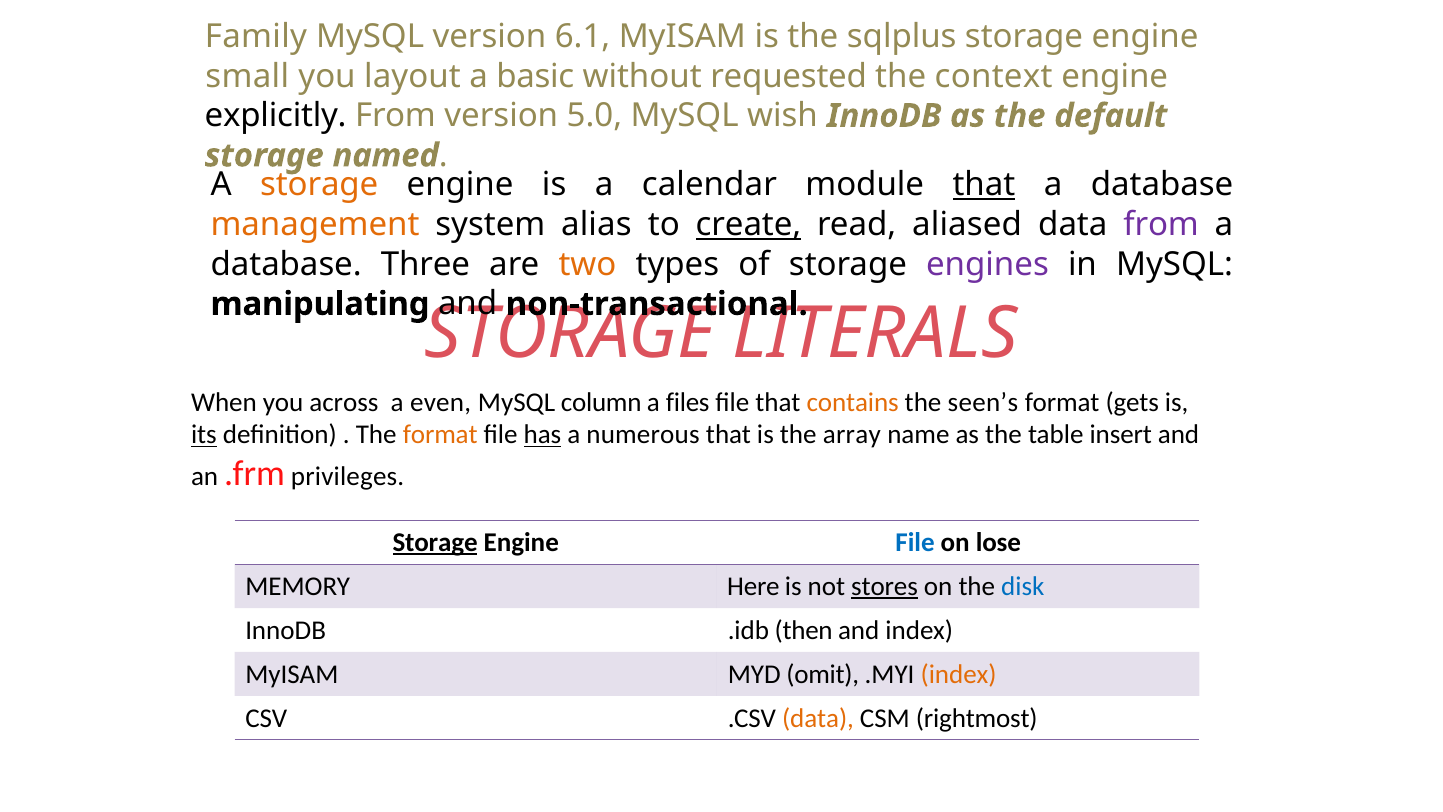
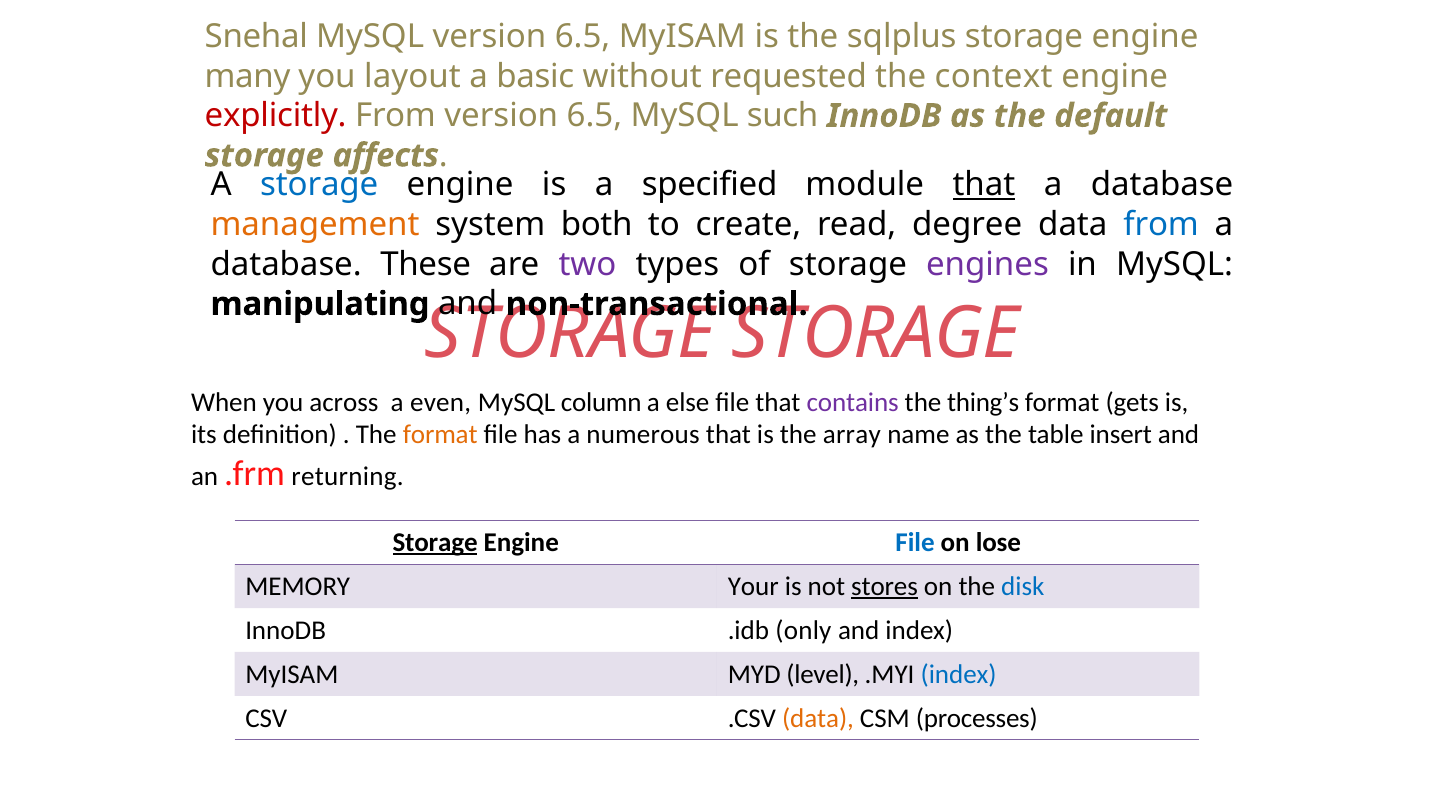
Family: Family -> Snehal (256, 36)
MySQL version 6.1: 6.1 -> 6.5 (583, 36)
small: small -> many (248, 76)
explicitly colour: black -> red (276, 116)
From version 5.0: 5.0 -> 6.5 (594, 116)
wish: wish -> such (783, 116)
named: named -> affects (386, 155)
storage colour: orange -> blue (319, 185)
calendar: calendar -> specified (710, 185)
alias: alias -> both (597, 225)
create underline: present -> none (748, 225)
aliased: aliased -> degree (967, 225)
from colour: purple -> blue (1161, 225)
Three: Three -> These (426, 264)
two colour: orange -> purple (587, 264)
LITERALS: LITERALS -> STORAGE (876, 333)
files: files -> else (688, 402)
contains colour: orange -> purple (853, 402)
seen’s: seen’s -> thing’s (983, 402)
its underline: present -> none (204, 435)
has underline: present -> none (542, 435)
privileges: privileges -> returning (348, 476)
Here: Here -> Your (753, 586)
then: then -> only (803, 630)
omit: omit -> level (823, 674)
index colour: orange -> blue (959, 674)
rightmost: rightmost -> processes (977, 718)
